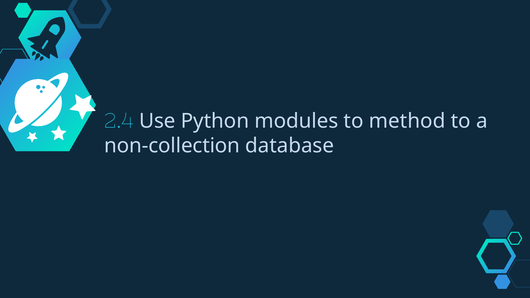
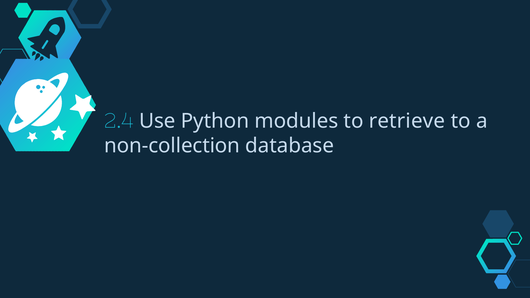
method: method -> retrieve (407, 121)
